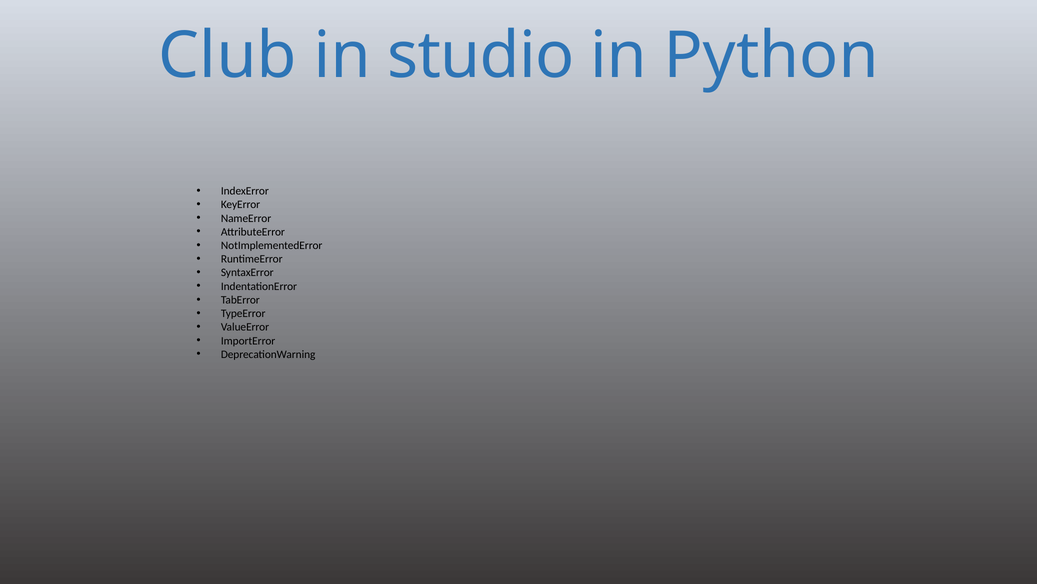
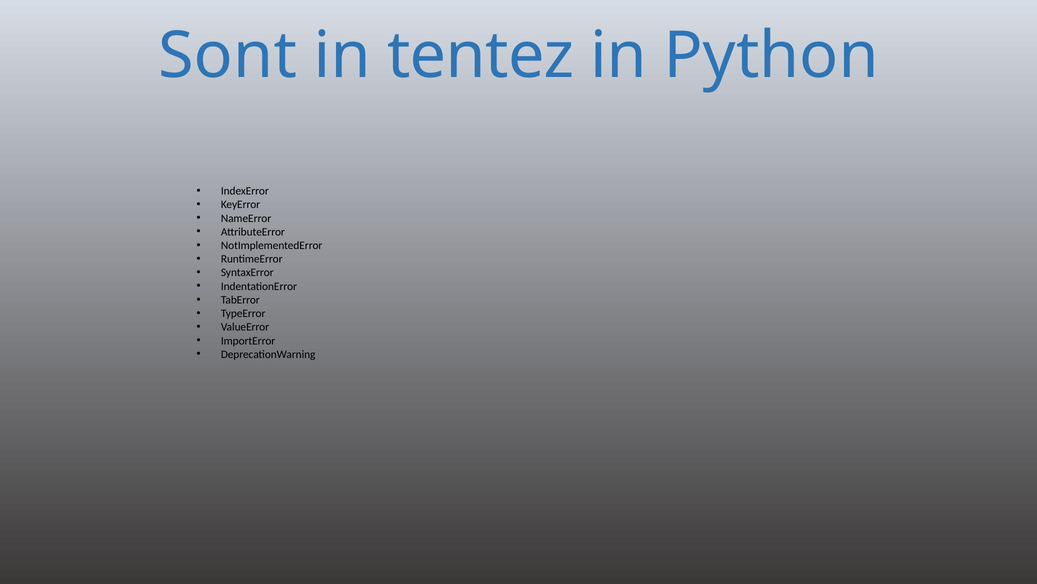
Club: Club -> Sont (228, 56)
studio: studio -> tentez (481, 56)
